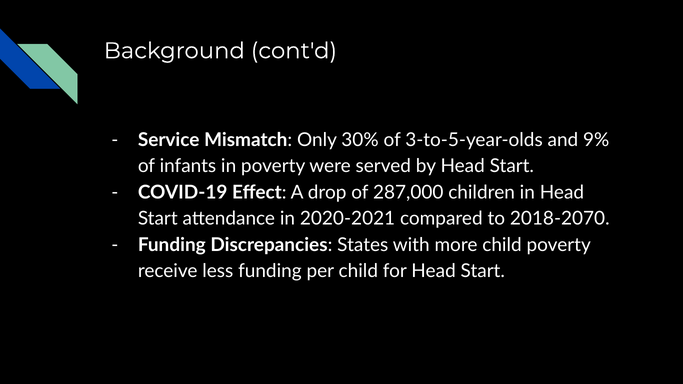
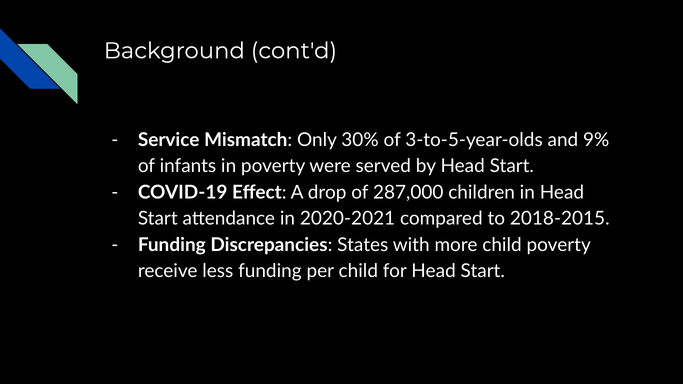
2018-2070: 2018-2070 -> 2018-2015 (560, 219)
